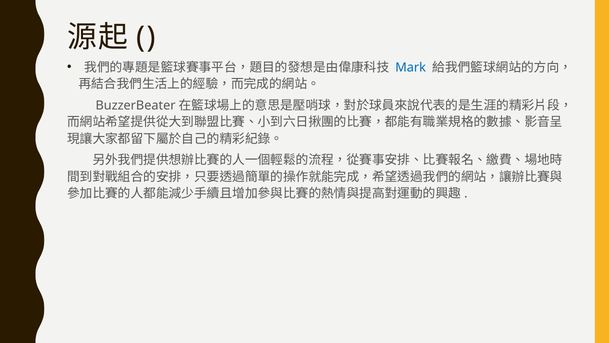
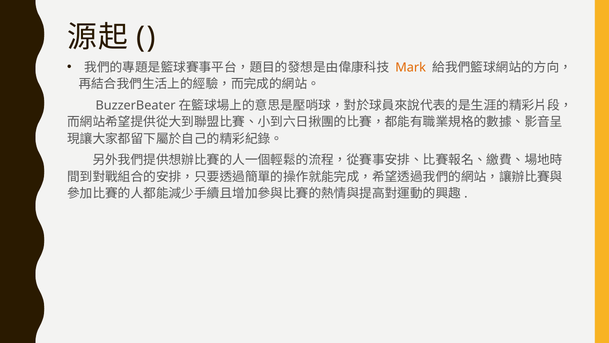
Mark colour: blue -> orange (411, 67)
